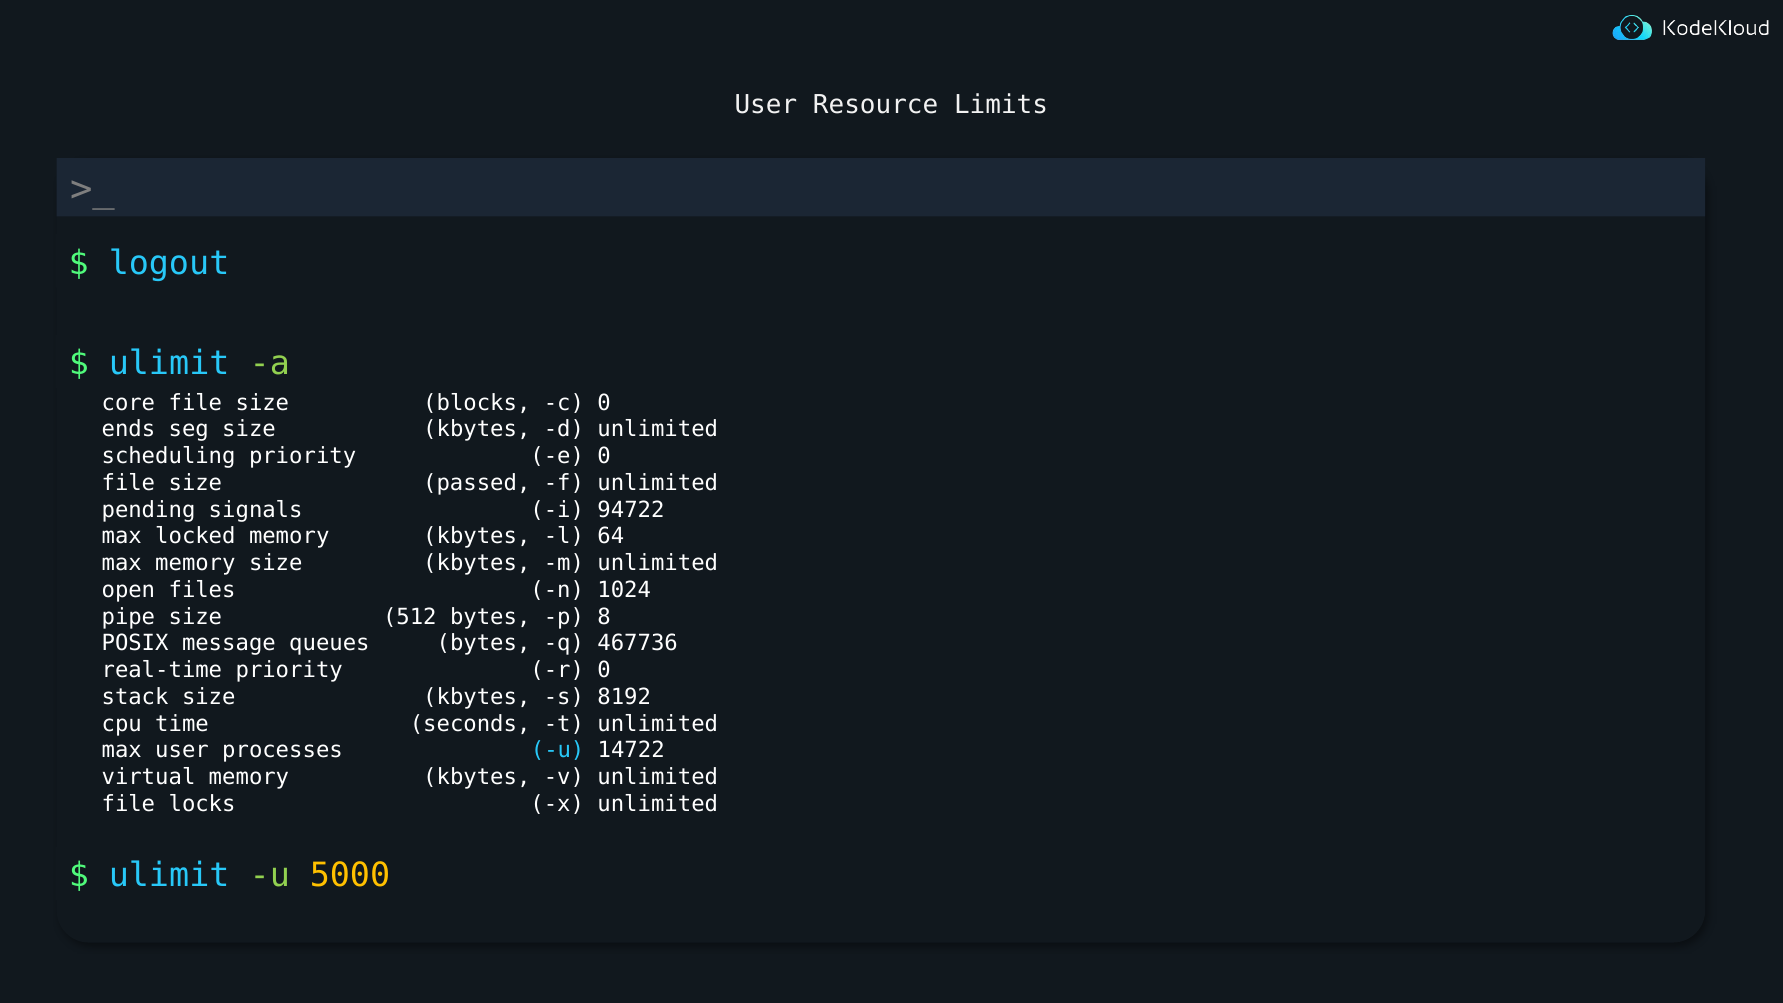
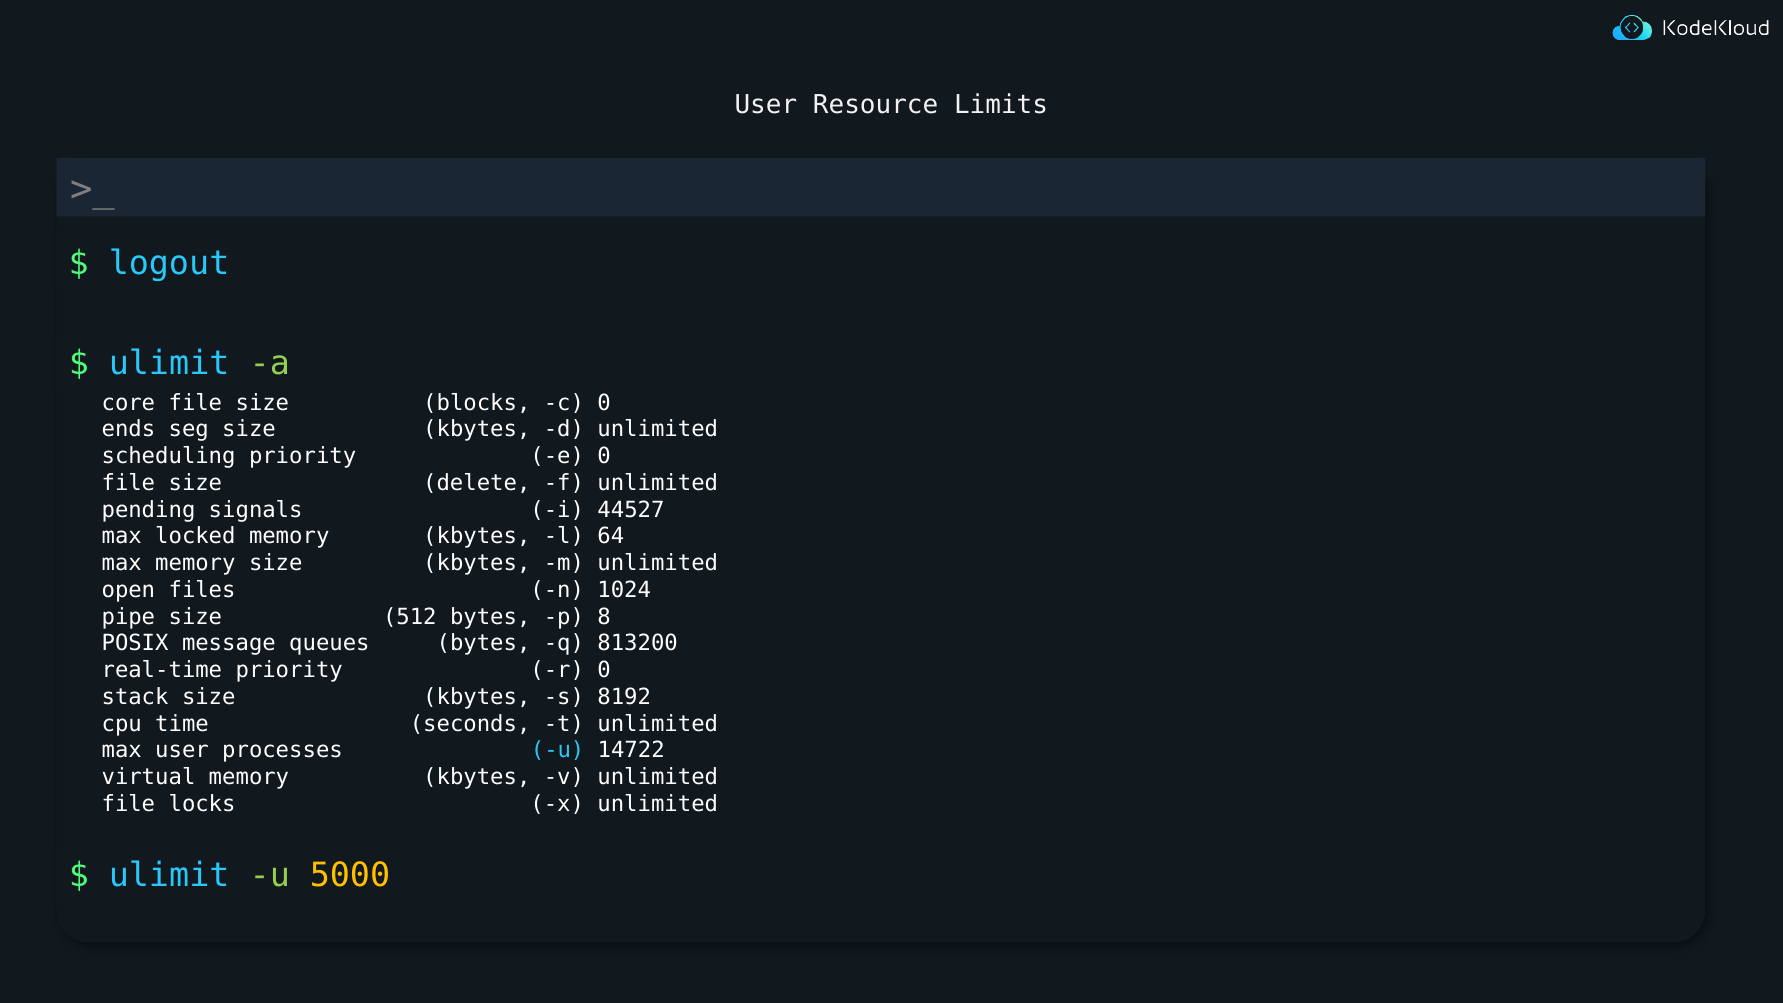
passed: passed -> delete (477, 483)
94722: 94722 -> 44527 (631, 510)
467736: 467736 -> 813200 (638, 643)
